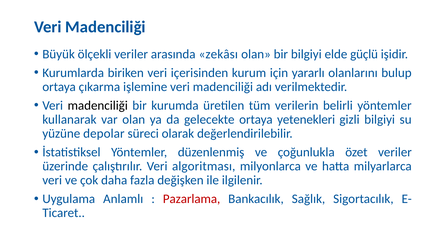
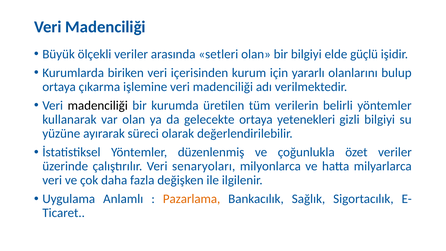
zekâsı: zekâsı -> setleri (218, 54)
depolar: depolar -> ayırarak (104, 133)
algoritması: algoritması -> senaryoları (204, 166)
Pazarlama colour: red -> orange (192, 199)
